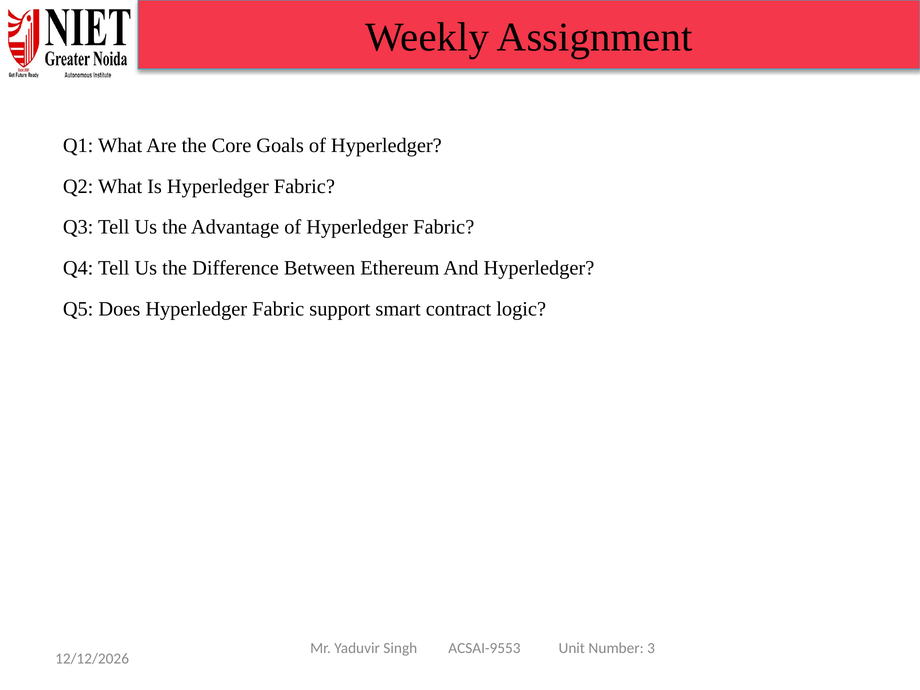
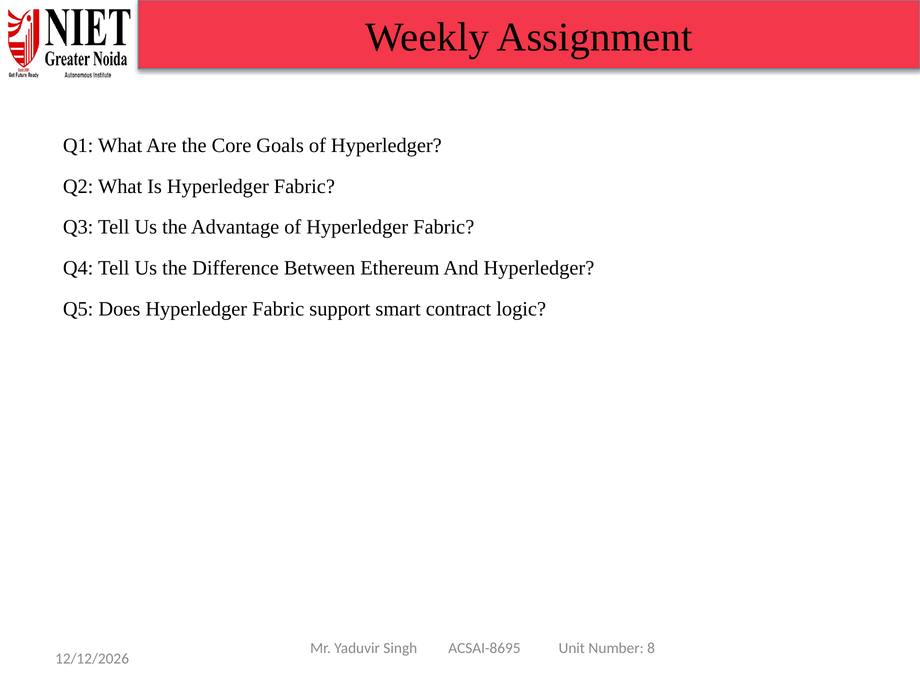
ACSAI-9553: ACSAI-9553 -> ACSAI-8695 (484, 648)
3: 3 -> 8 (651, 648)
